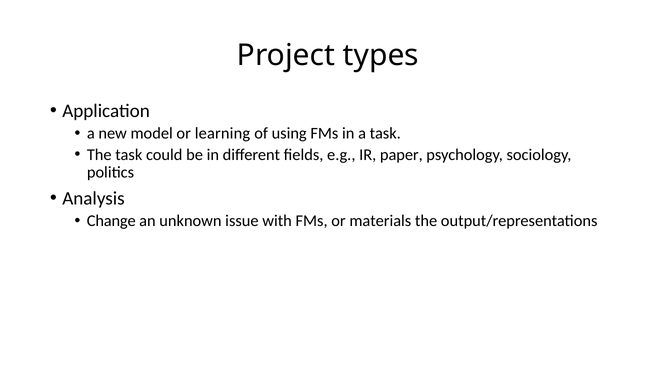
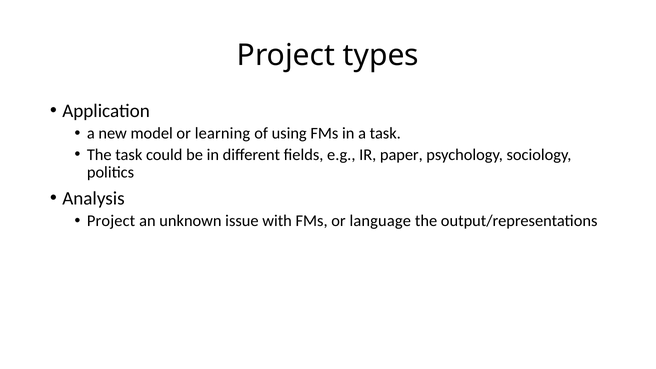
Change: Change -> Project (111, 221)
materials: materials -> language (380, 221)
